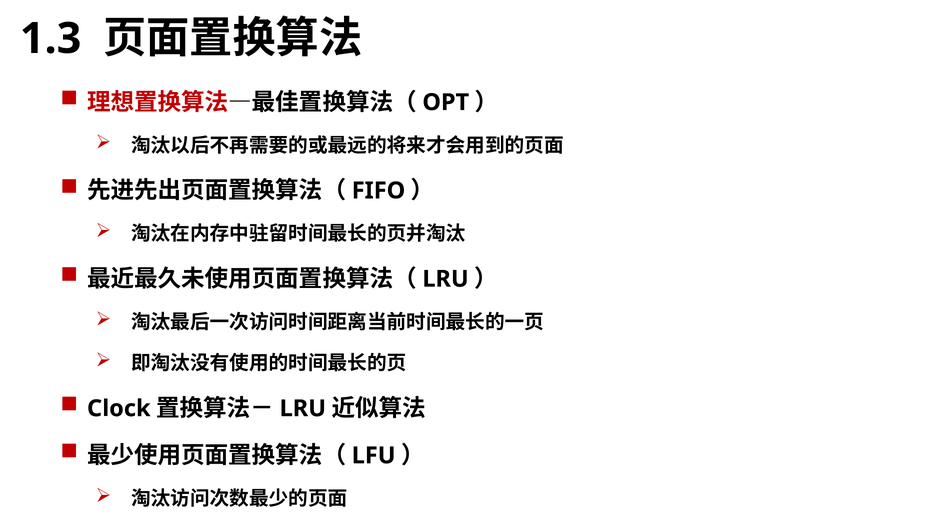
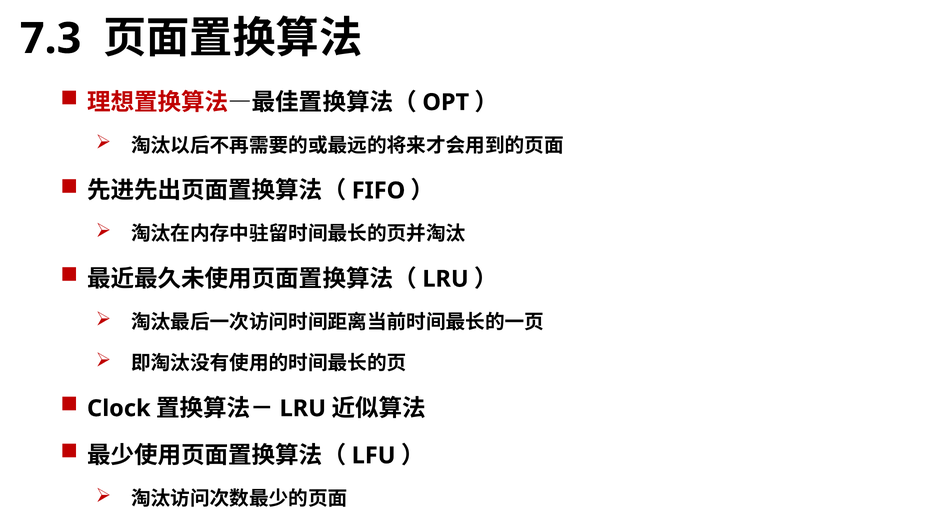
1.3: 1.3 -> 7.3 (51, 39)
